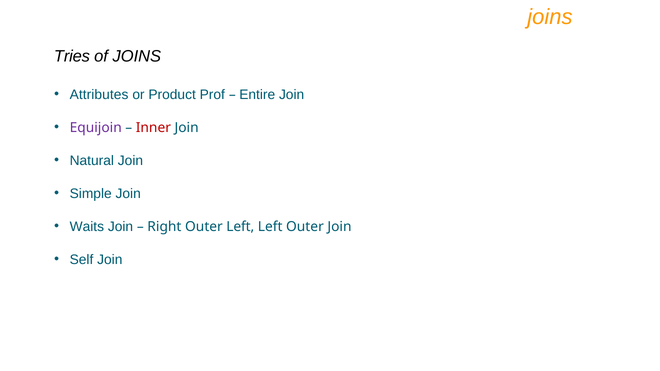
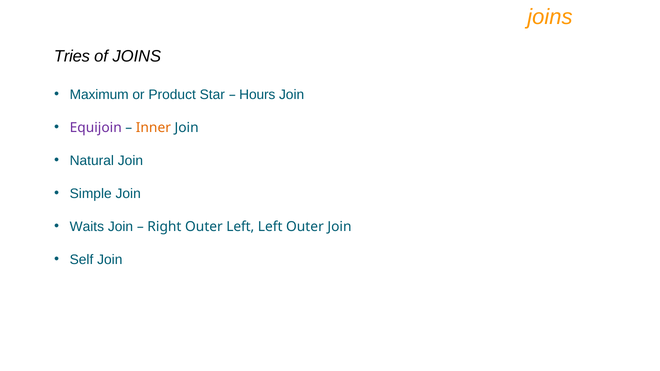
Attributes: Attributes -> Maximum (99, 95)
Prof: Prof -> Star (212, 95)
Entire: Entire -> Hours (257, 95)
Inner colour: red -> orange (153, 128)
